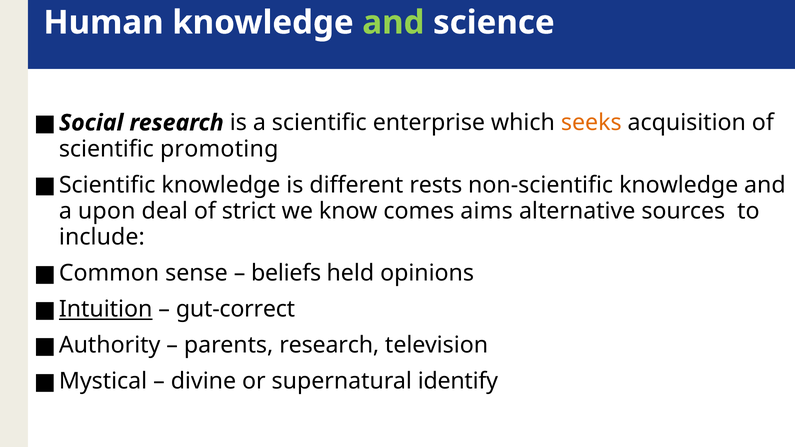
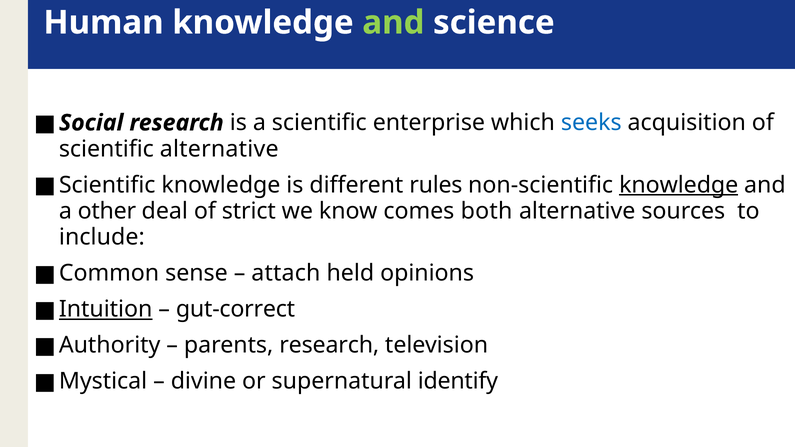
seeks colour: orange -> blue (591, 123)
scientific promoting: promoting -> alternative (219, 149)
rests: rests -> rules (436, 185)
knowledge underline: none -> present (679, 185)
upon: upon -> other (107, 211)
aims: aims -> both (487, 211)
beliefs: beliefs -> attach (286, 273)
